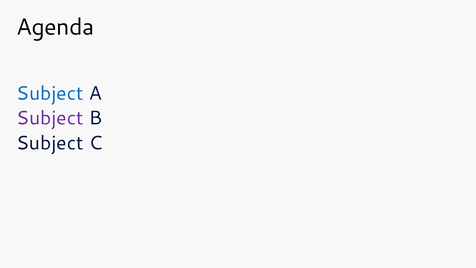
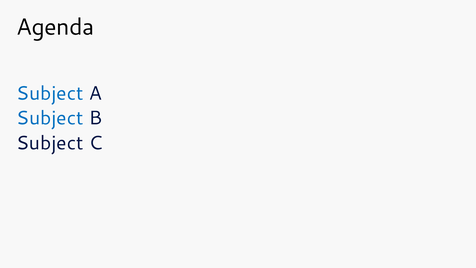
Subject colour: purple -> blue (50, 118)
